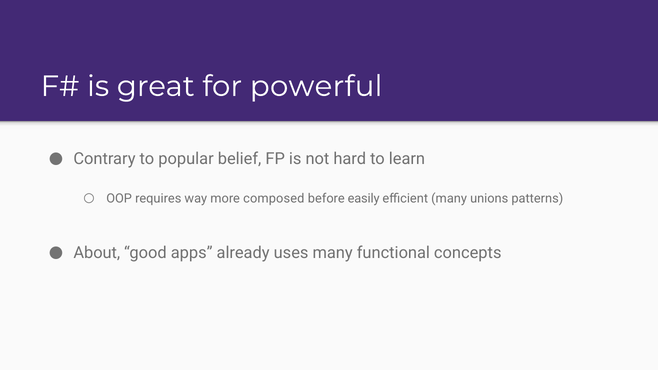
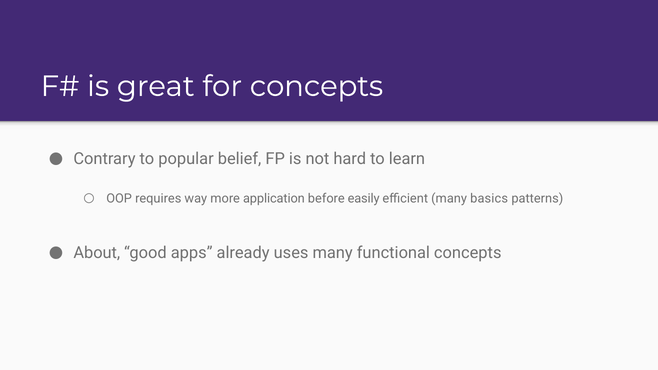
for powerful: powerful -> concepts (316, 86)
composed: composed -> application (274, 198)
unions: unions -> basics (489, 198)
